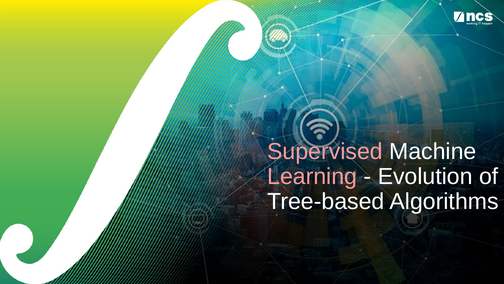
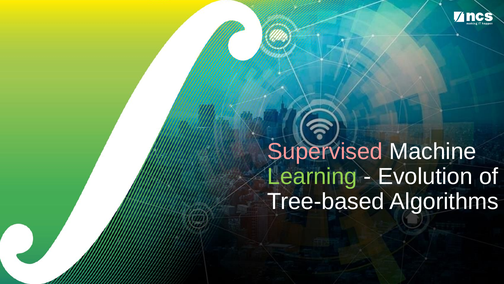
Learning colour: pink -> light green (312, 176)
